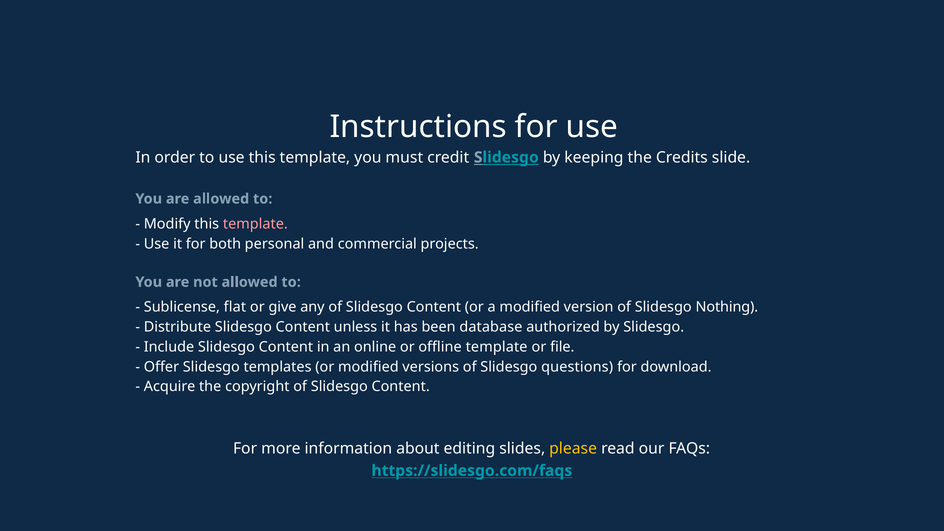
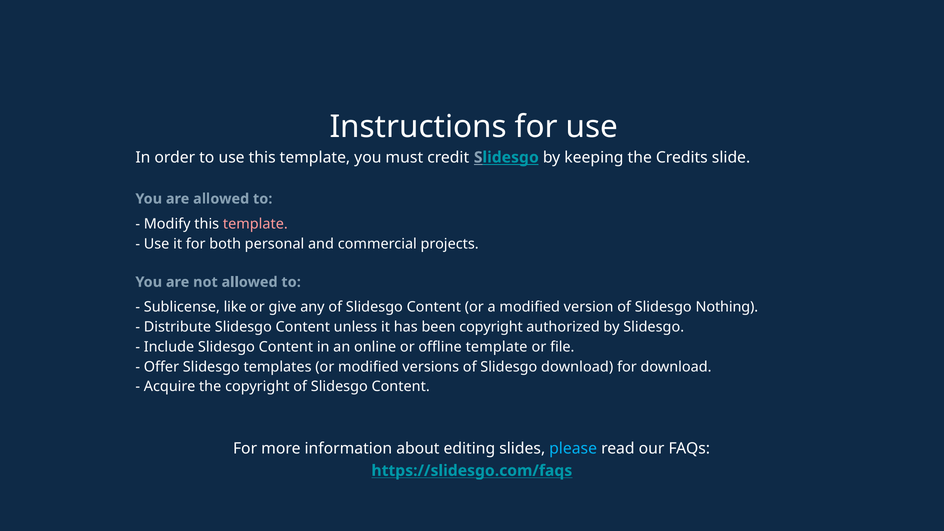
flat: flat -> like (235, 307)
been database: database -> copyright (491, 327)
Slidesgo questions: questions -> download (577, 367)
please colour: yellow -> light blue (573, 449)
